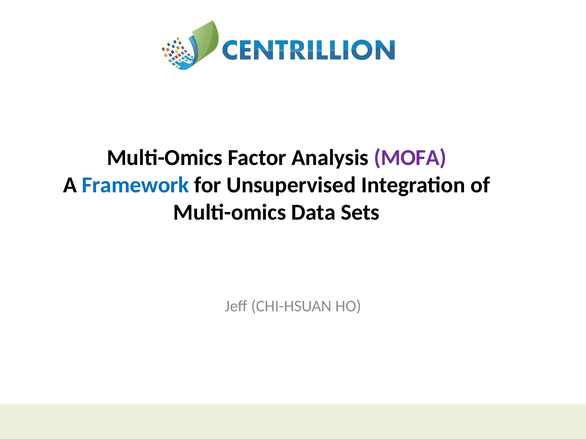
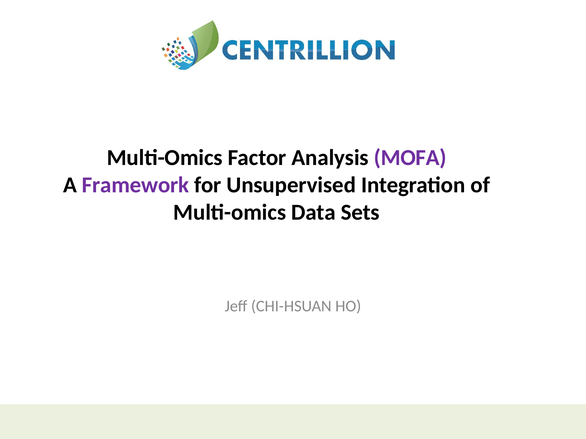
Framework colour: blue -> purple (136, 185)
